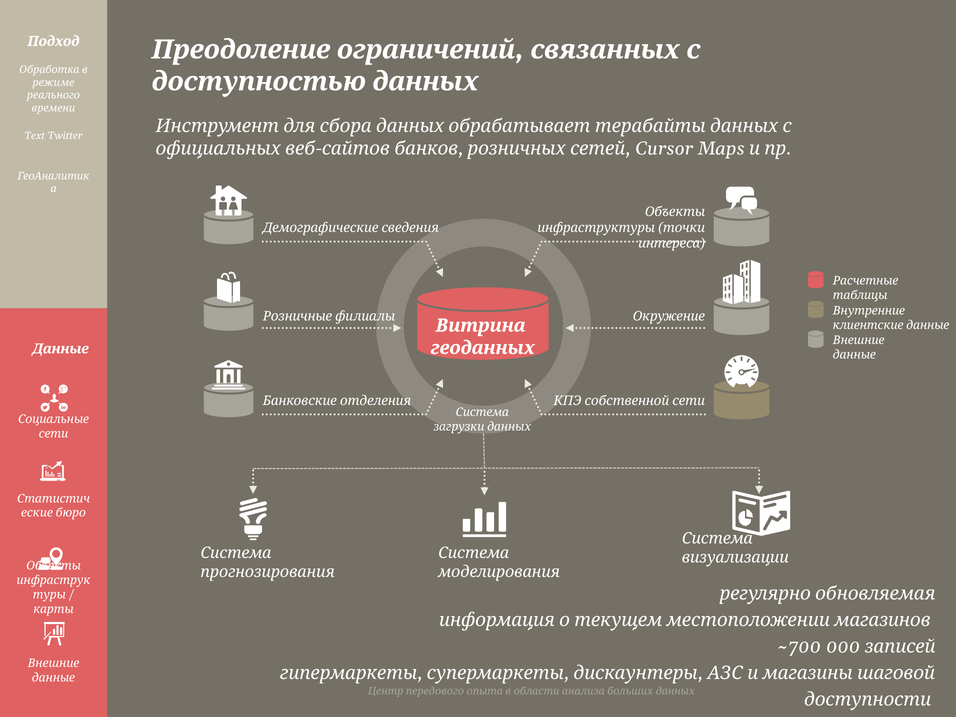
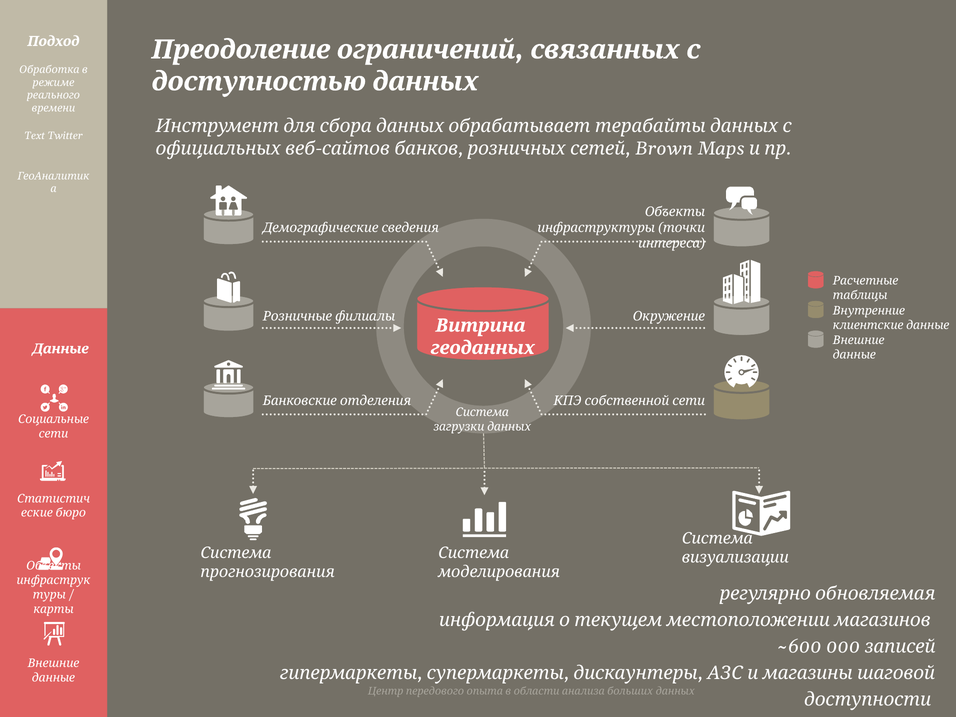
Cursor: Cursor -> Brown (664, 149)
~700: ~700 -> ~600 (799, 647)
